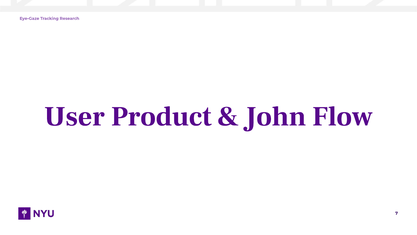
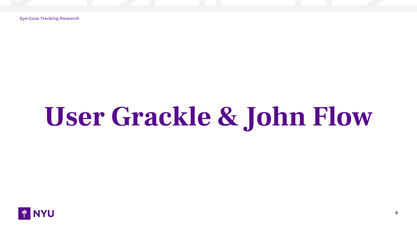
Product: Product -> Grackle (161, 116)
